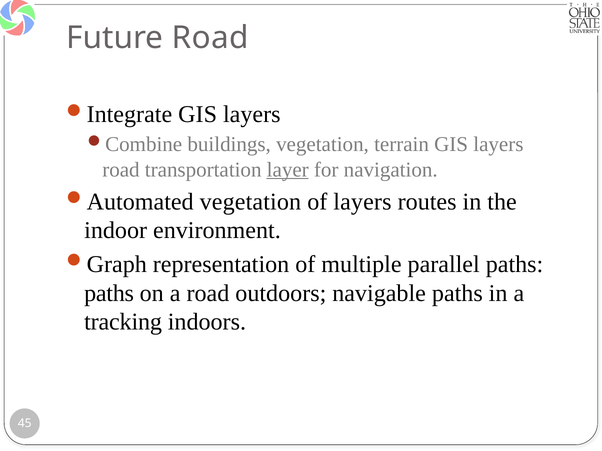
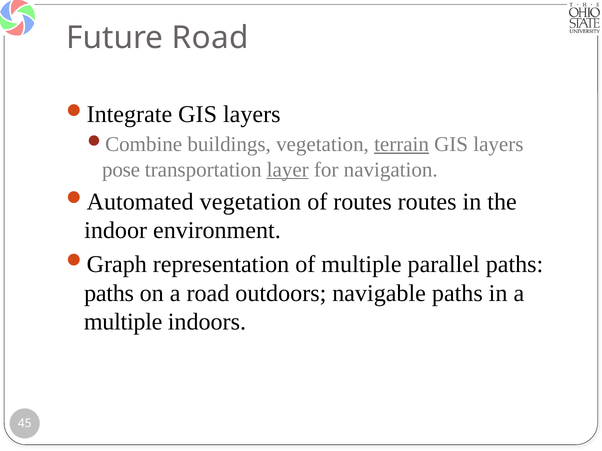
terrain underline: none -> present (402, 144)
road: road -> pose (121, 170)
of layers: layers -> routes (363, 202)
tracking: tracking -> multiple (123, 322)
